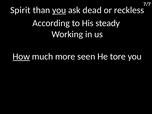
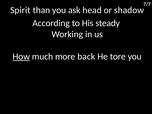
you underline: present -> none (59, 10)
dead: dead -> head (92, 10)
reckless: reckless -> shadow (129, 10)
seen: seen -> back (86, 57)
